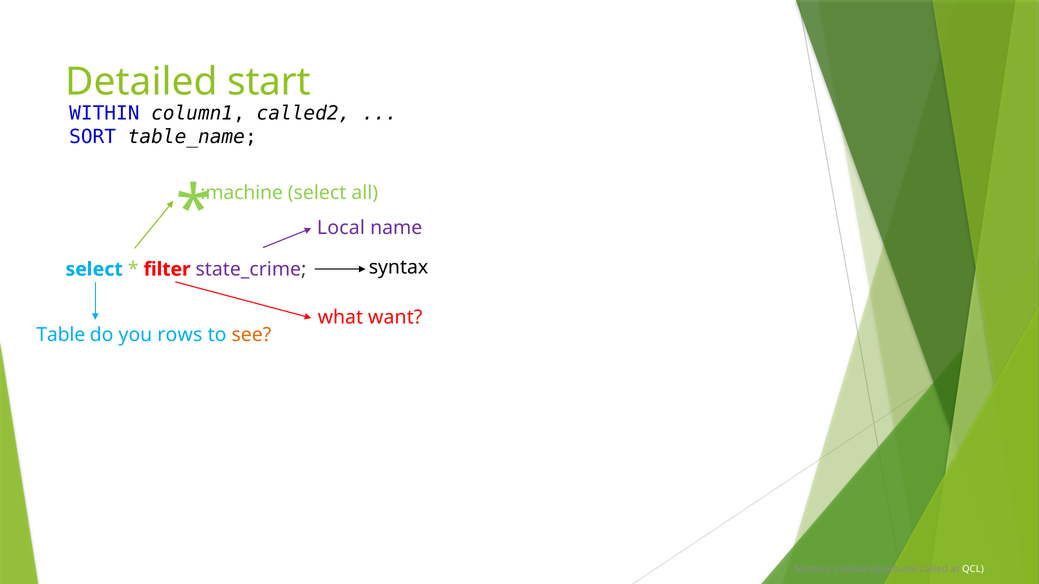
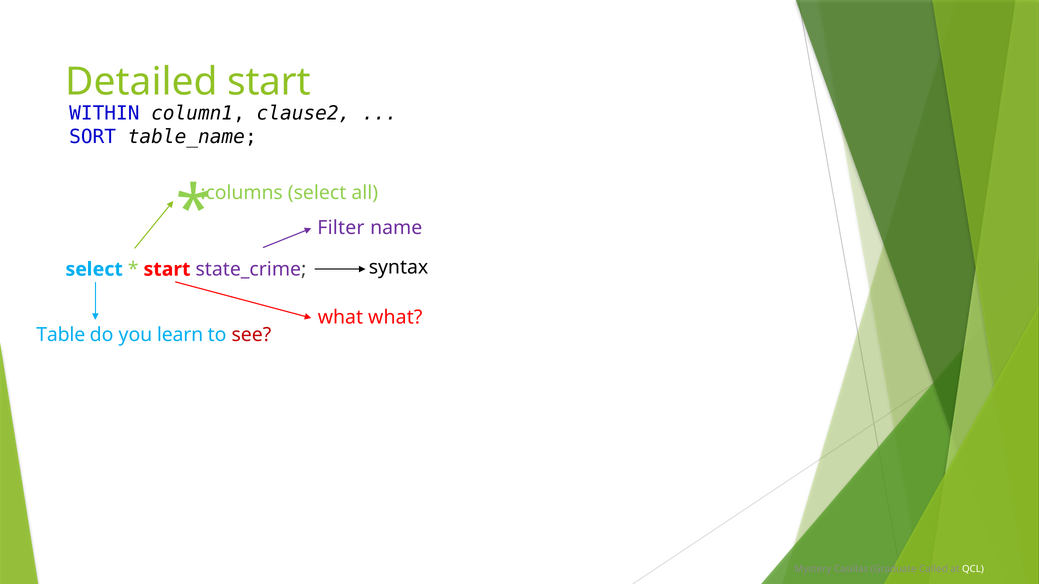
called2: called2 -> clause2 (303, 114)
:machine: :machine -> :columns (242, 193)
Local: Local -> Filter (341, 228)
filter: filter -> start (167, 269)
what want: want -> what (395, 318)
rows: rows -> learn (180, 335)
see colour: orange -> red (251, 335)
